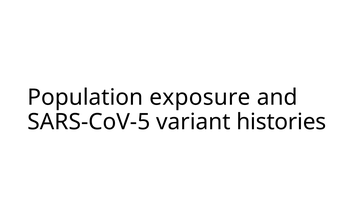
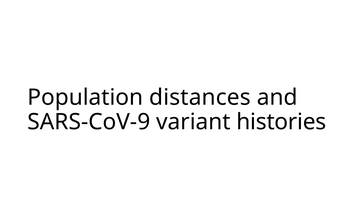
exposure: exposure -> distances (200, 98)
SARS-CoV-5: SARS-CoV-5 -> SARS-CoV-9 (89, 122)
